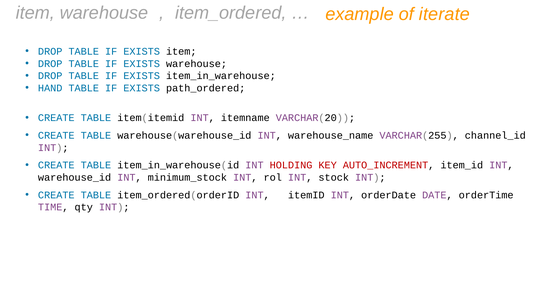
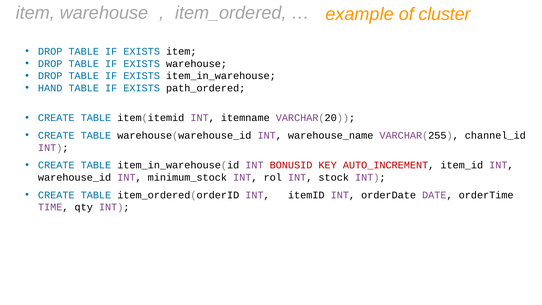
iterate: iterate -> cluster (445, 14)
HOLDING: HOLDING -> BONUSID (291, 165)
